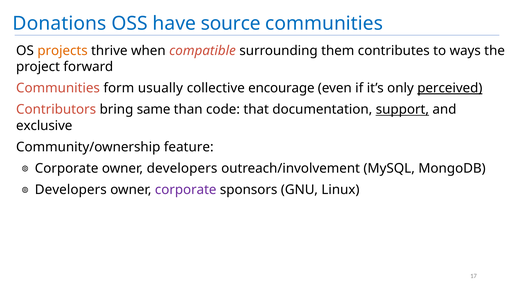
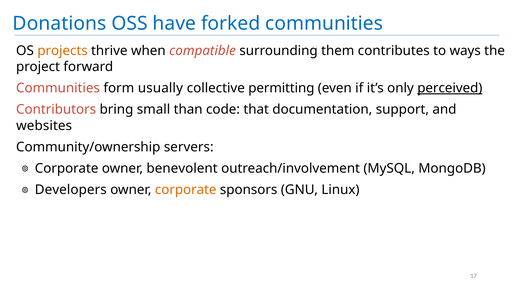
source: source -> forked (231, 24)
encourage: encourage -> permitting (281, 88)
same: same -> small (154, 110)
support underline: present -> none (402, 110)
exclusive: exclusive -> websites (44, 126)
feature: feature -> servers (189, 147)
owner developers: developers -> benevolent (182, 168)
corporate colour: purple -> orange (186, 190)
